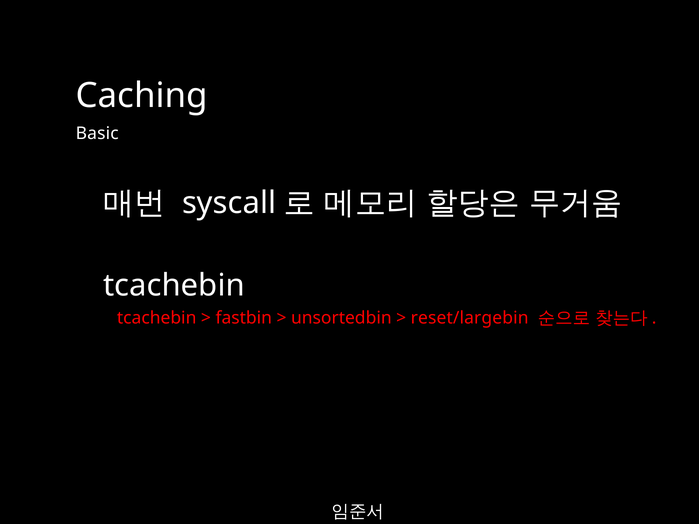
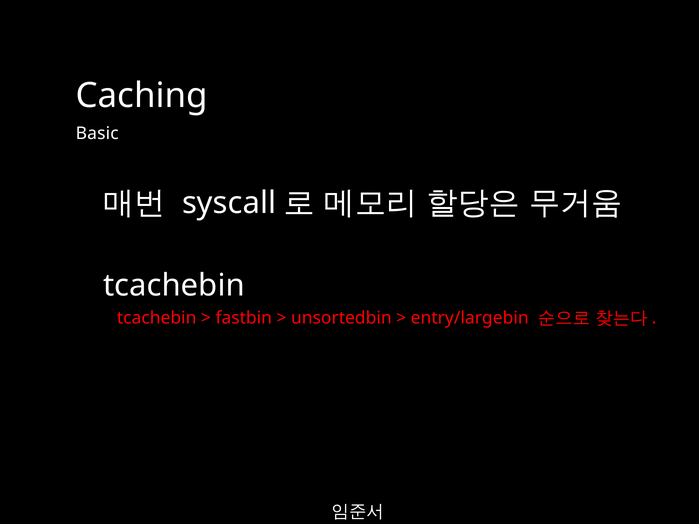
reset/largebin: reset/largebin -> entry/largebin (470, 318)
